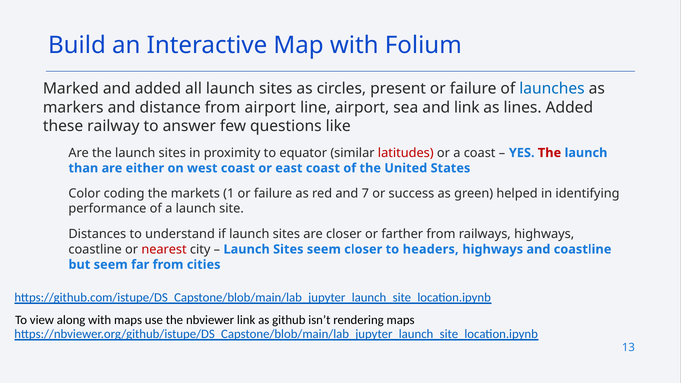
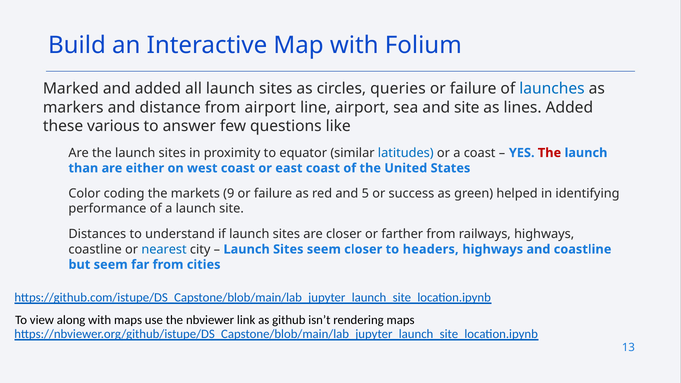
present: present -> queries (398, 89)
and link: link -> site (467, 107)
railway: railway -> various (113, 126)
latitudes colour: red -> blue (406, 153)
1: 1 -> 9 (229, 193)
7: 7 -> 5 (365, 193)
nearest colour: red -> blue (164, 249)
